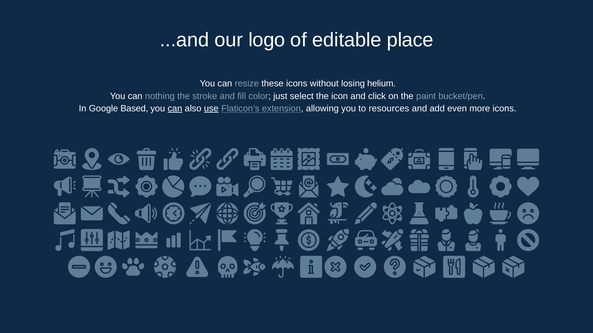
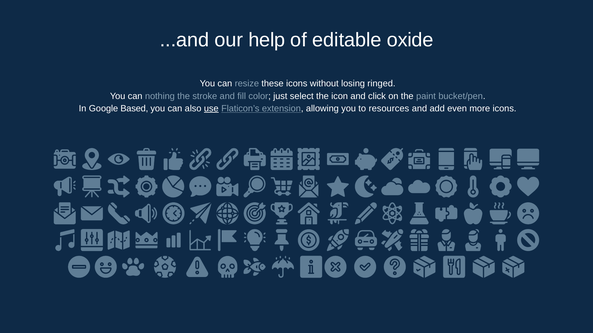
logo: logo -> help (267, 40)
place: place -> oxide (410, 40)
helium: helium -> ringed (381, 84)
can underline: present -> none (175, 109)
